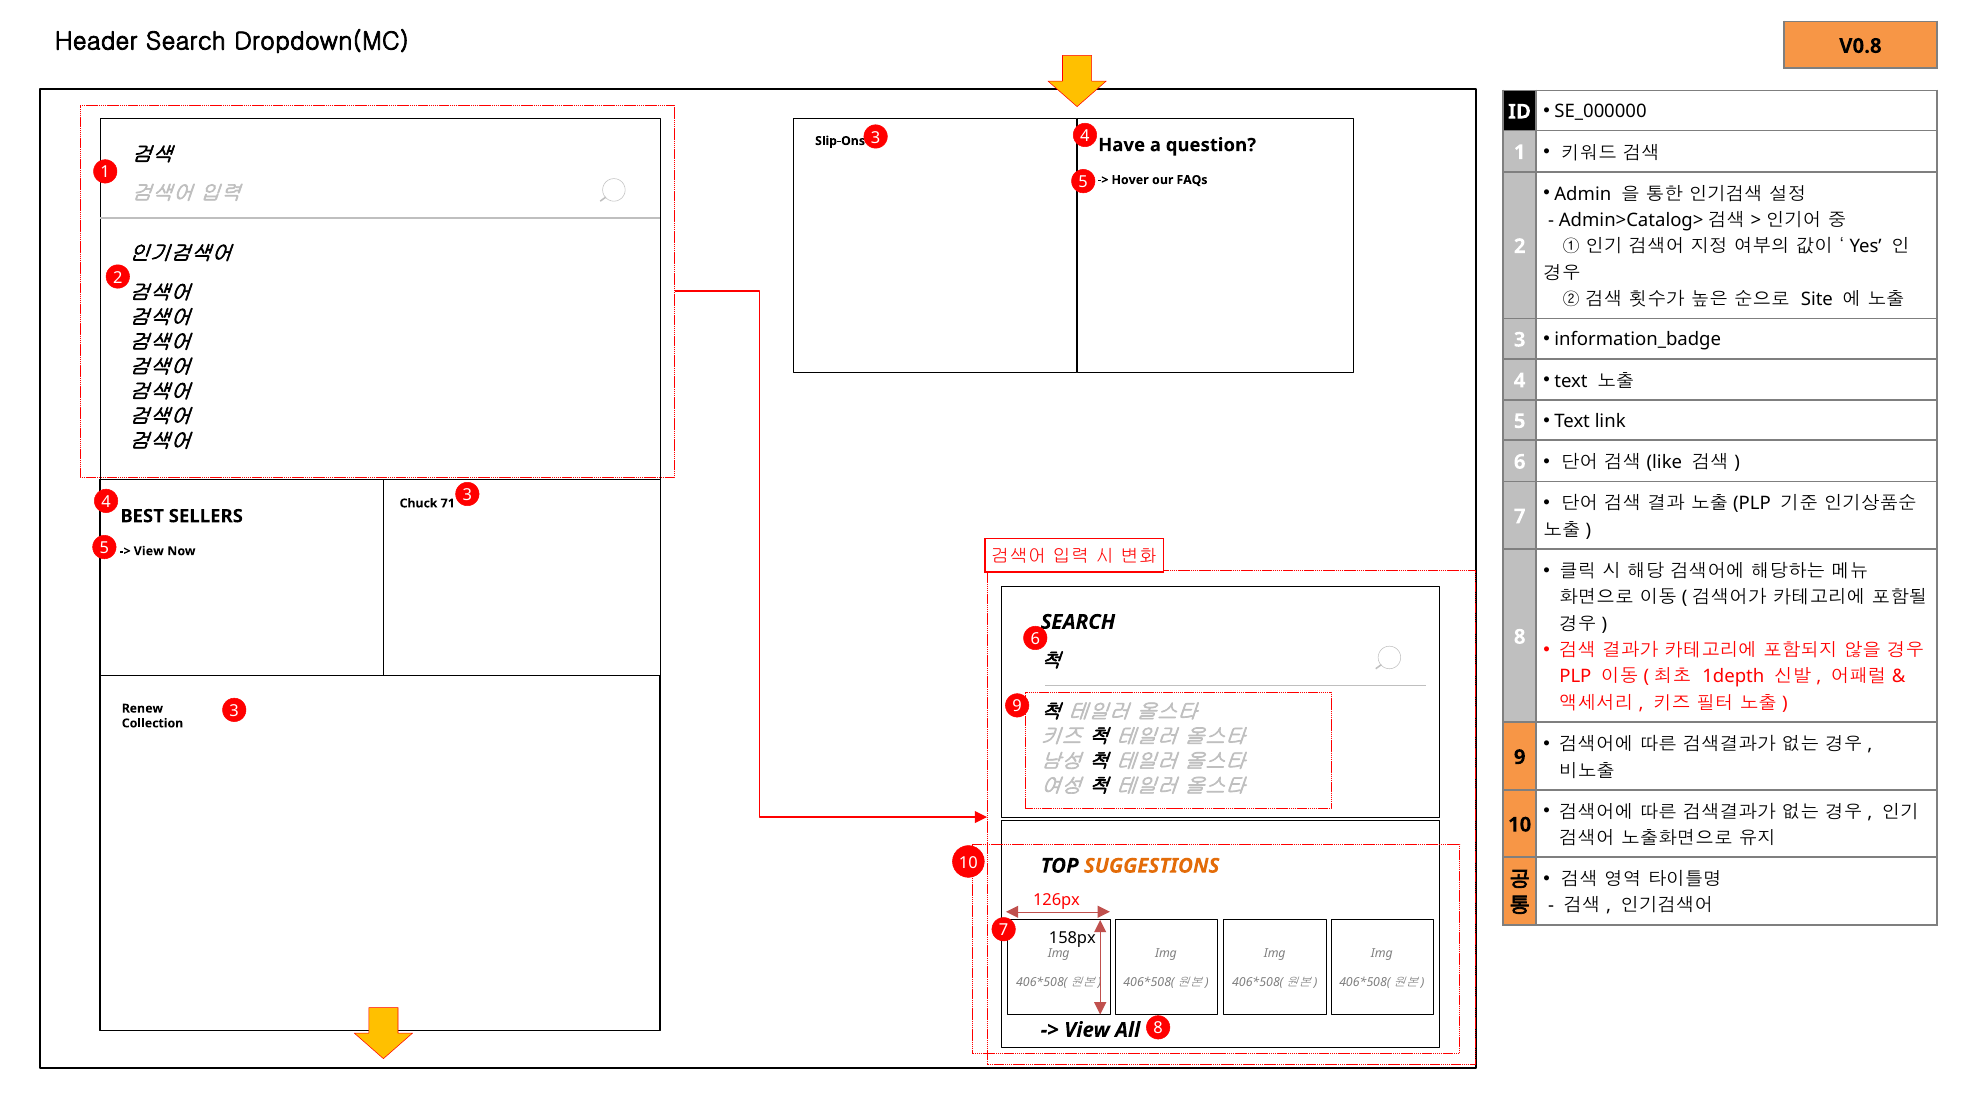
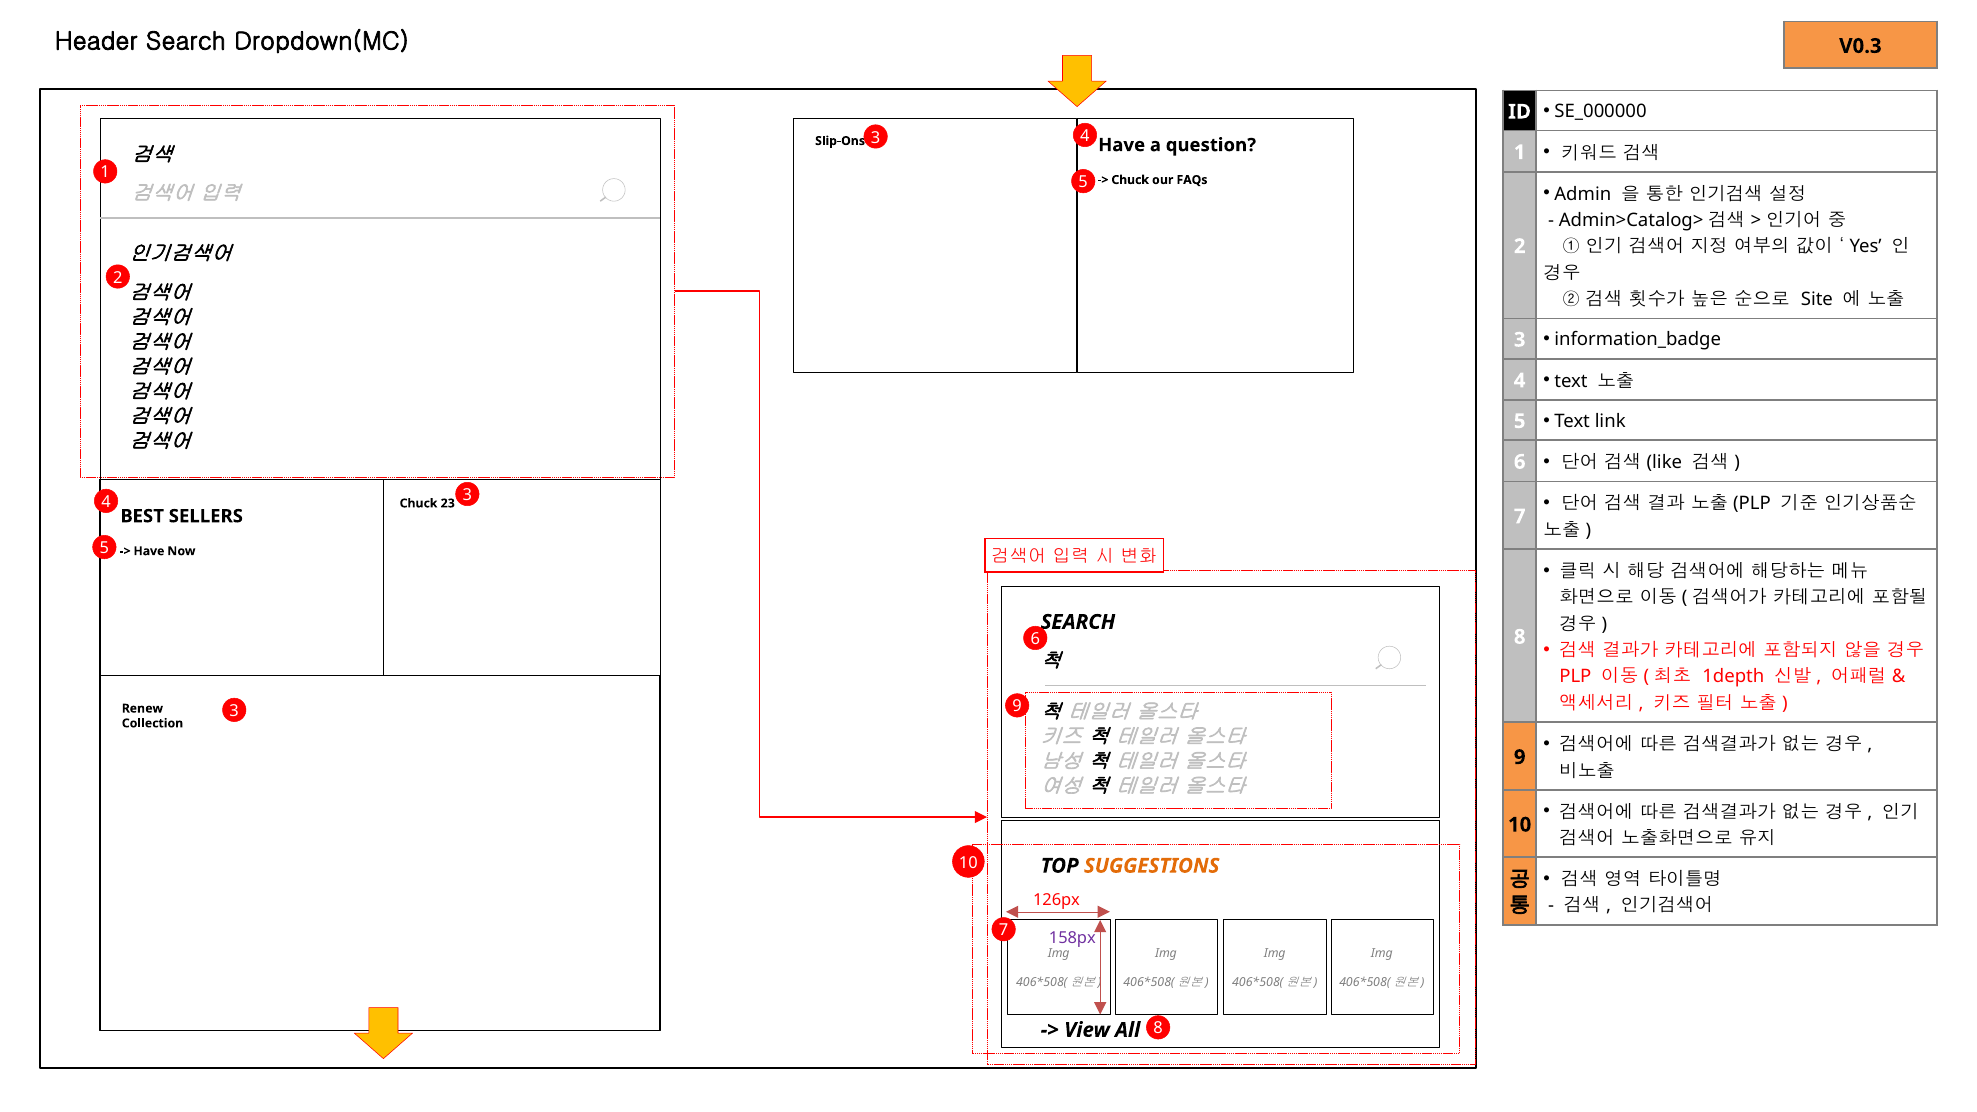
V0.8: V0.8 -> V0.3 (1860, 46)
Hover: Hover -> Chuck (1130, 180)
71: 71 -> 23 (448, 503)
View: View -> Have (149, 551)
158px colour: black -> purple (1072, 938)
